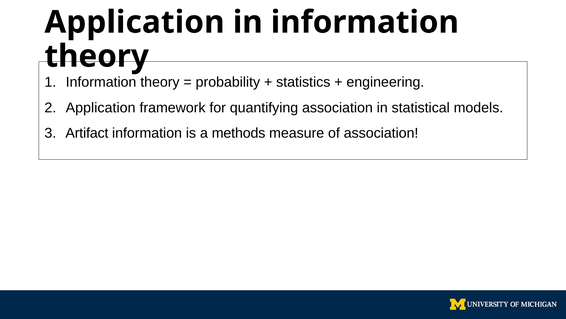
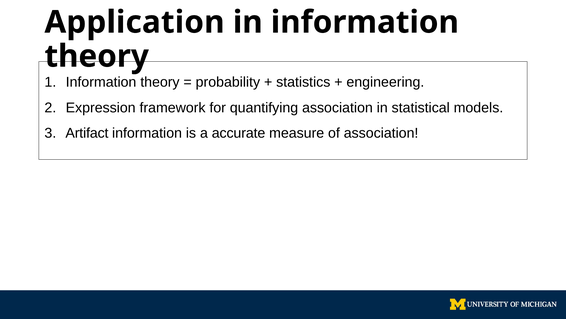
Application: Application -> Expression (101, 108)
methods: methods -> accurate (239, 133)
